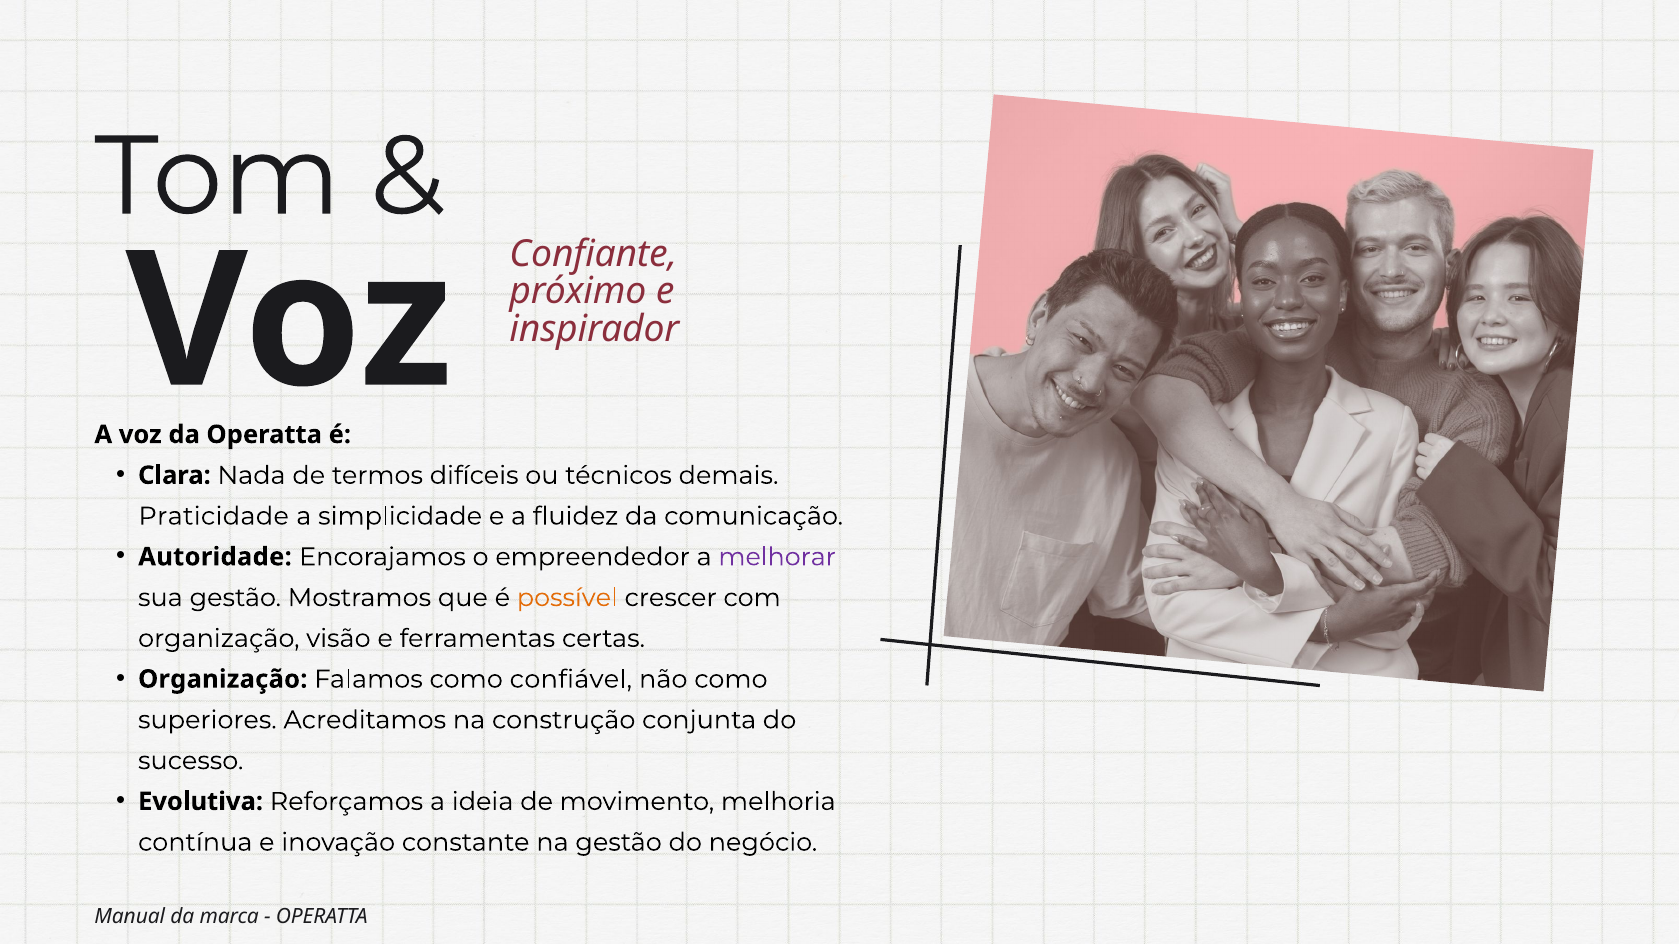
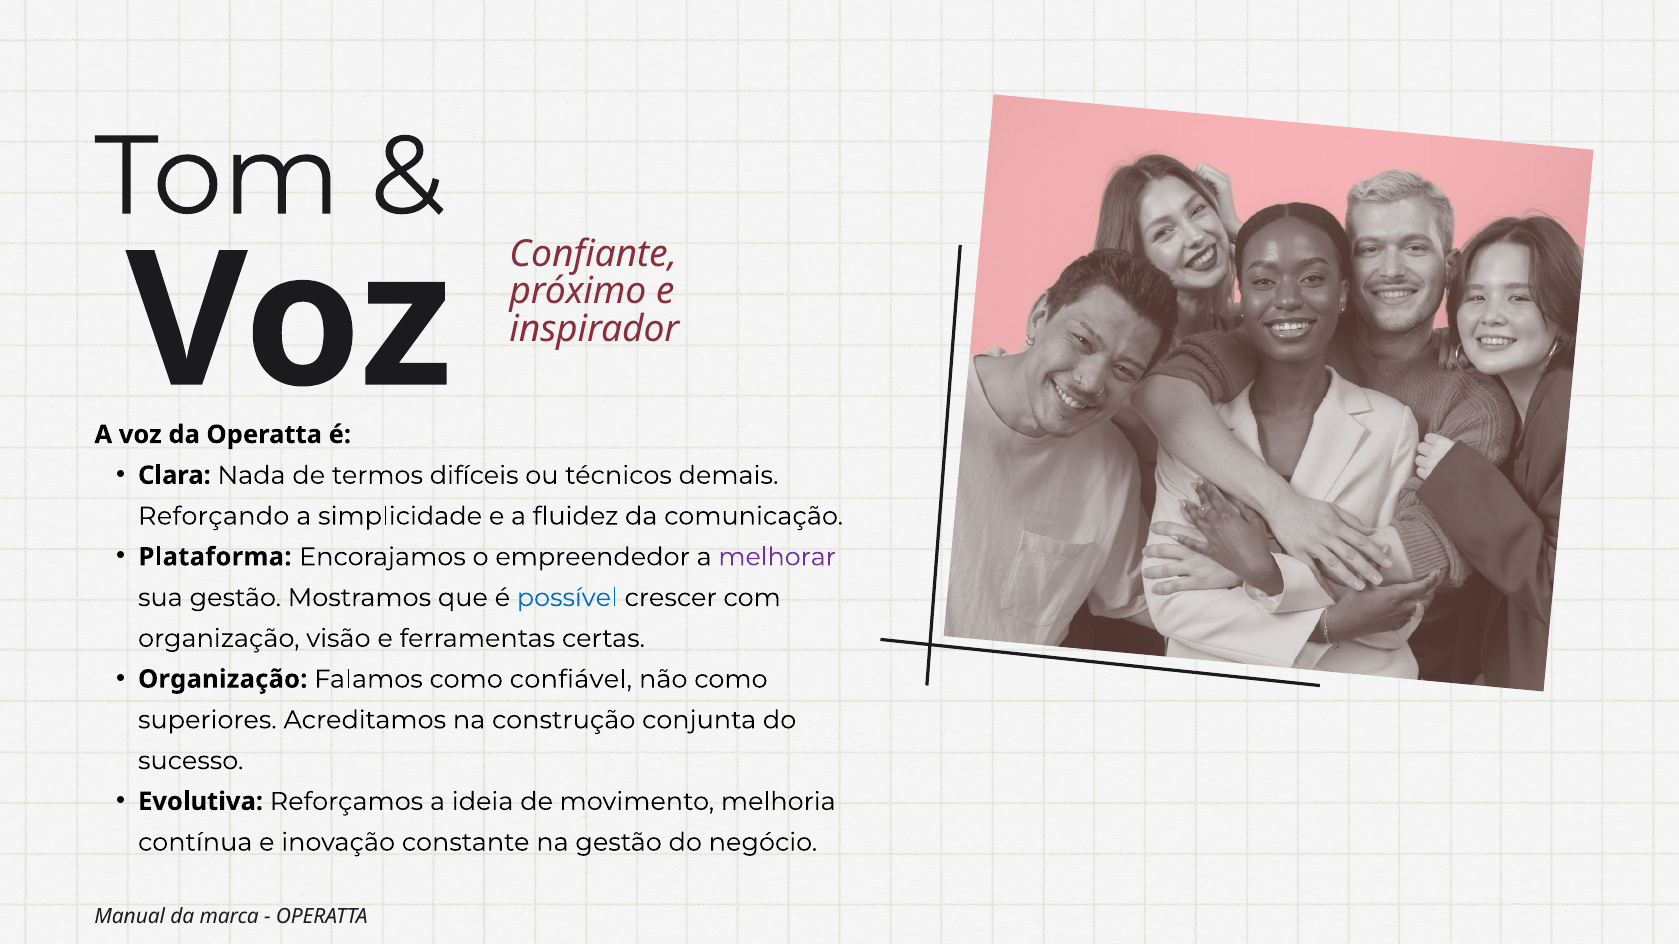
Praticidade: Praticidade -> Reforçando (214, 516)
Autoridade: Autoridade -> Plataforma (215, 557)
possível colour: orange -> blue (567, 598)
